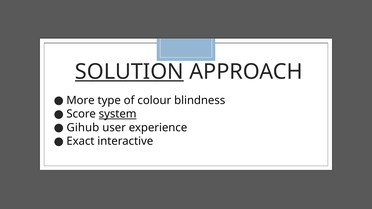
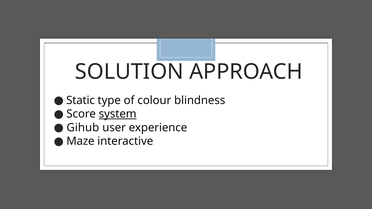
SOLUTION underline: present -> none (129, 72)
More: More -> Static (81, 100)
Exact: Exact -> Maze (80, 141)
